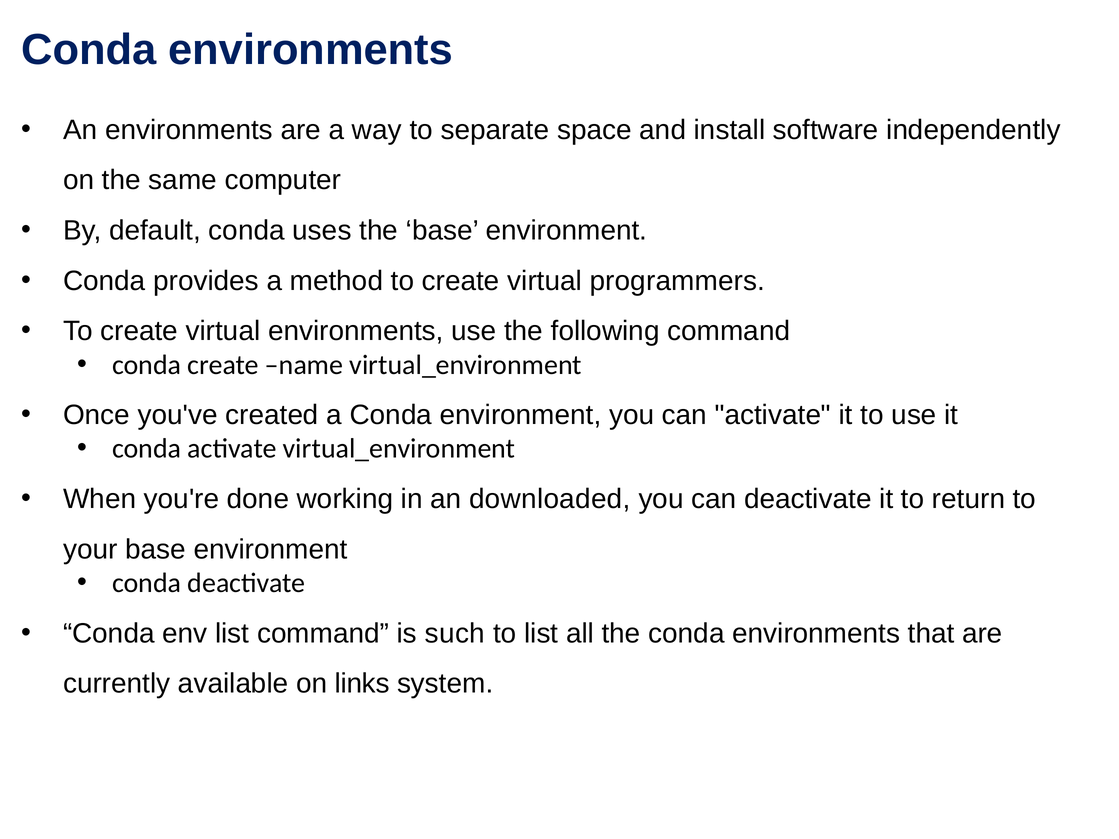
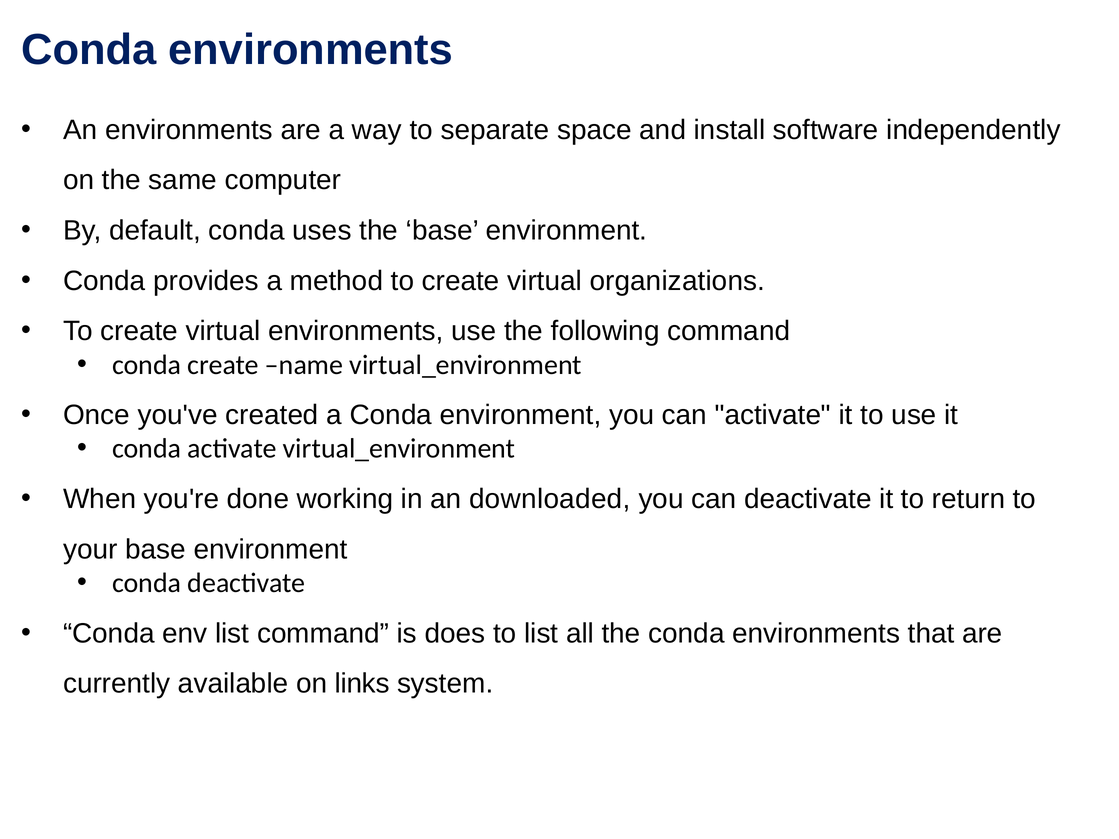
programmers: programmers -> organizations (677, 281)
such: such -> does (455, 633)
